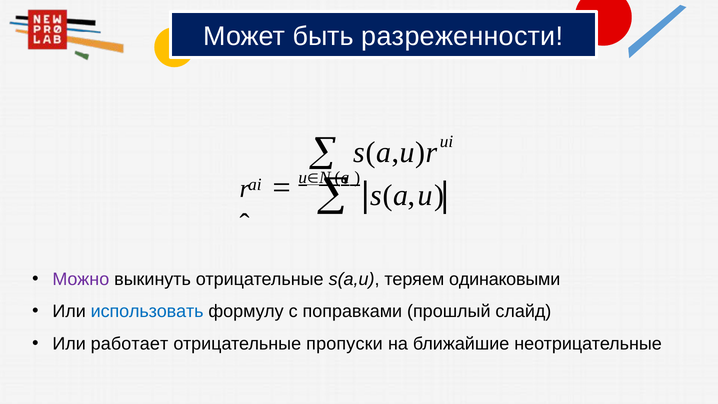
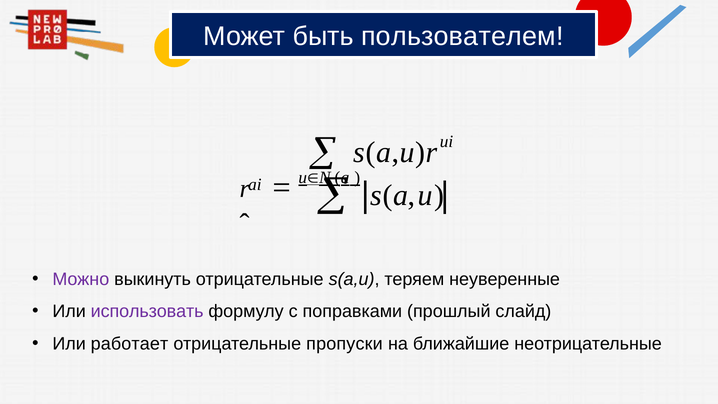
разреженности: разреженности -> пользователем (462, 36)
одинаковыми: одинаковыми -> неуверенные (505, 279)
использовать colour: blue -> purple (147, 311)
